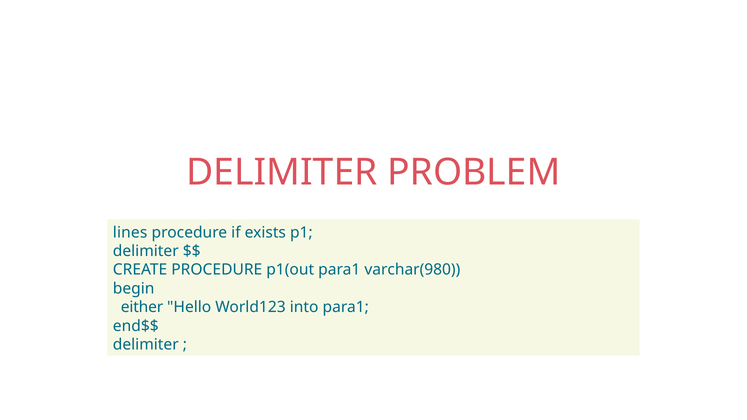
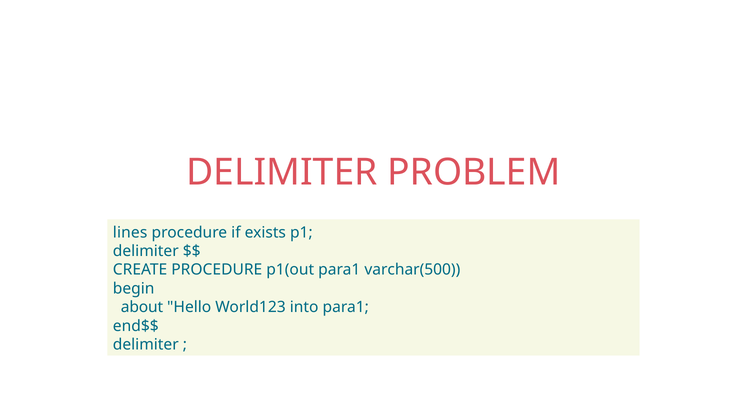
varchar(980: varchar(980 -> varchar(500 (412, 270)
either: either -> about (142, 307)
